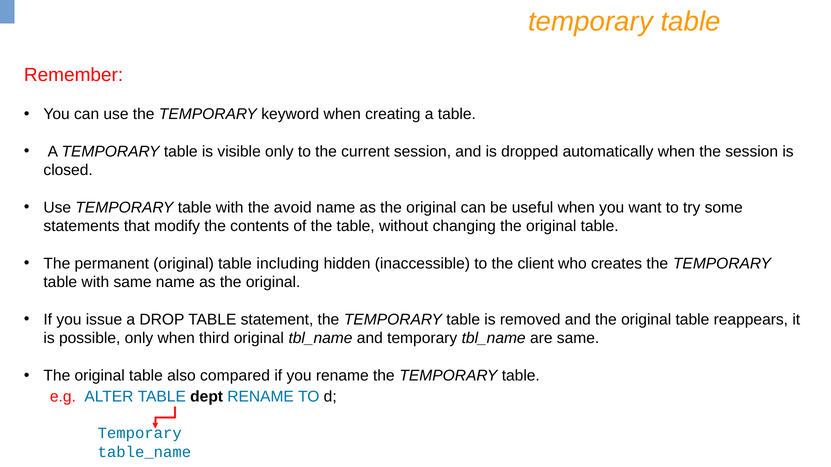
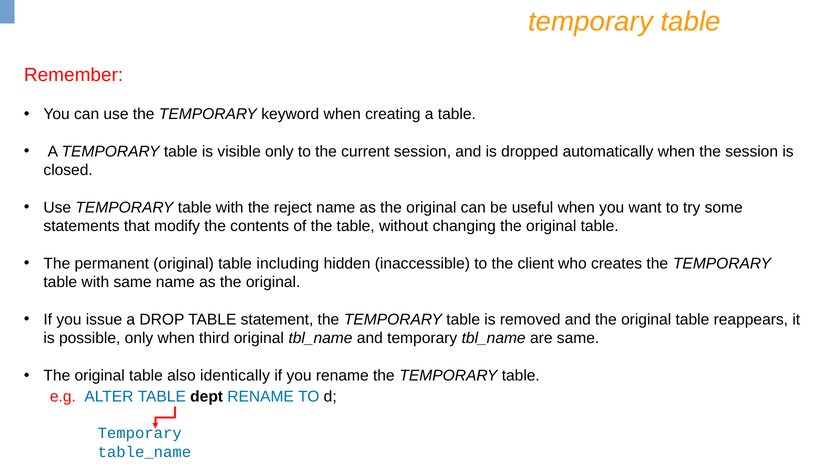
avoid: avoid -> reject (293, 208)
compared: compared -> identically (235, 376)
